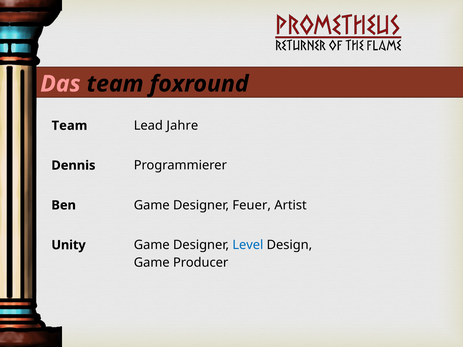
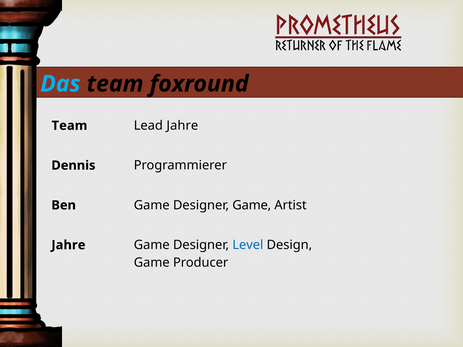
Das colour: pink -> light blue (60, 84)
Designer Feuer: Feuer -> Game (252, 205)
Unity: Unity -> Jahre (68, 245)
